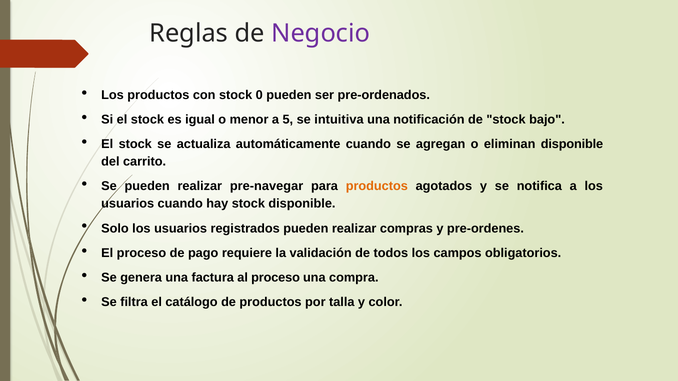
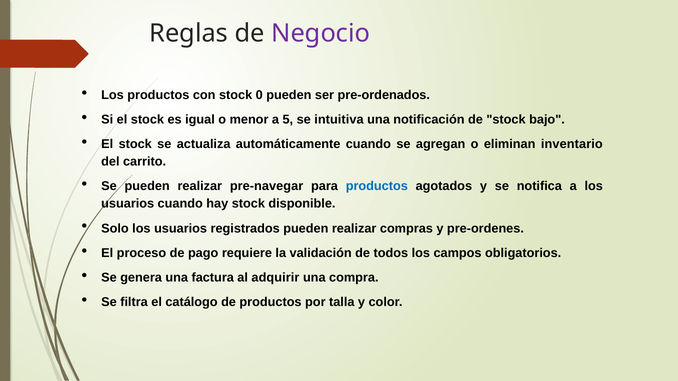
eliminan disponible: disponible -> inventario (572, 144)
productos colour: orange -> blue (377, 186)
al proceso: proceso -> adquirir (275, 278)
